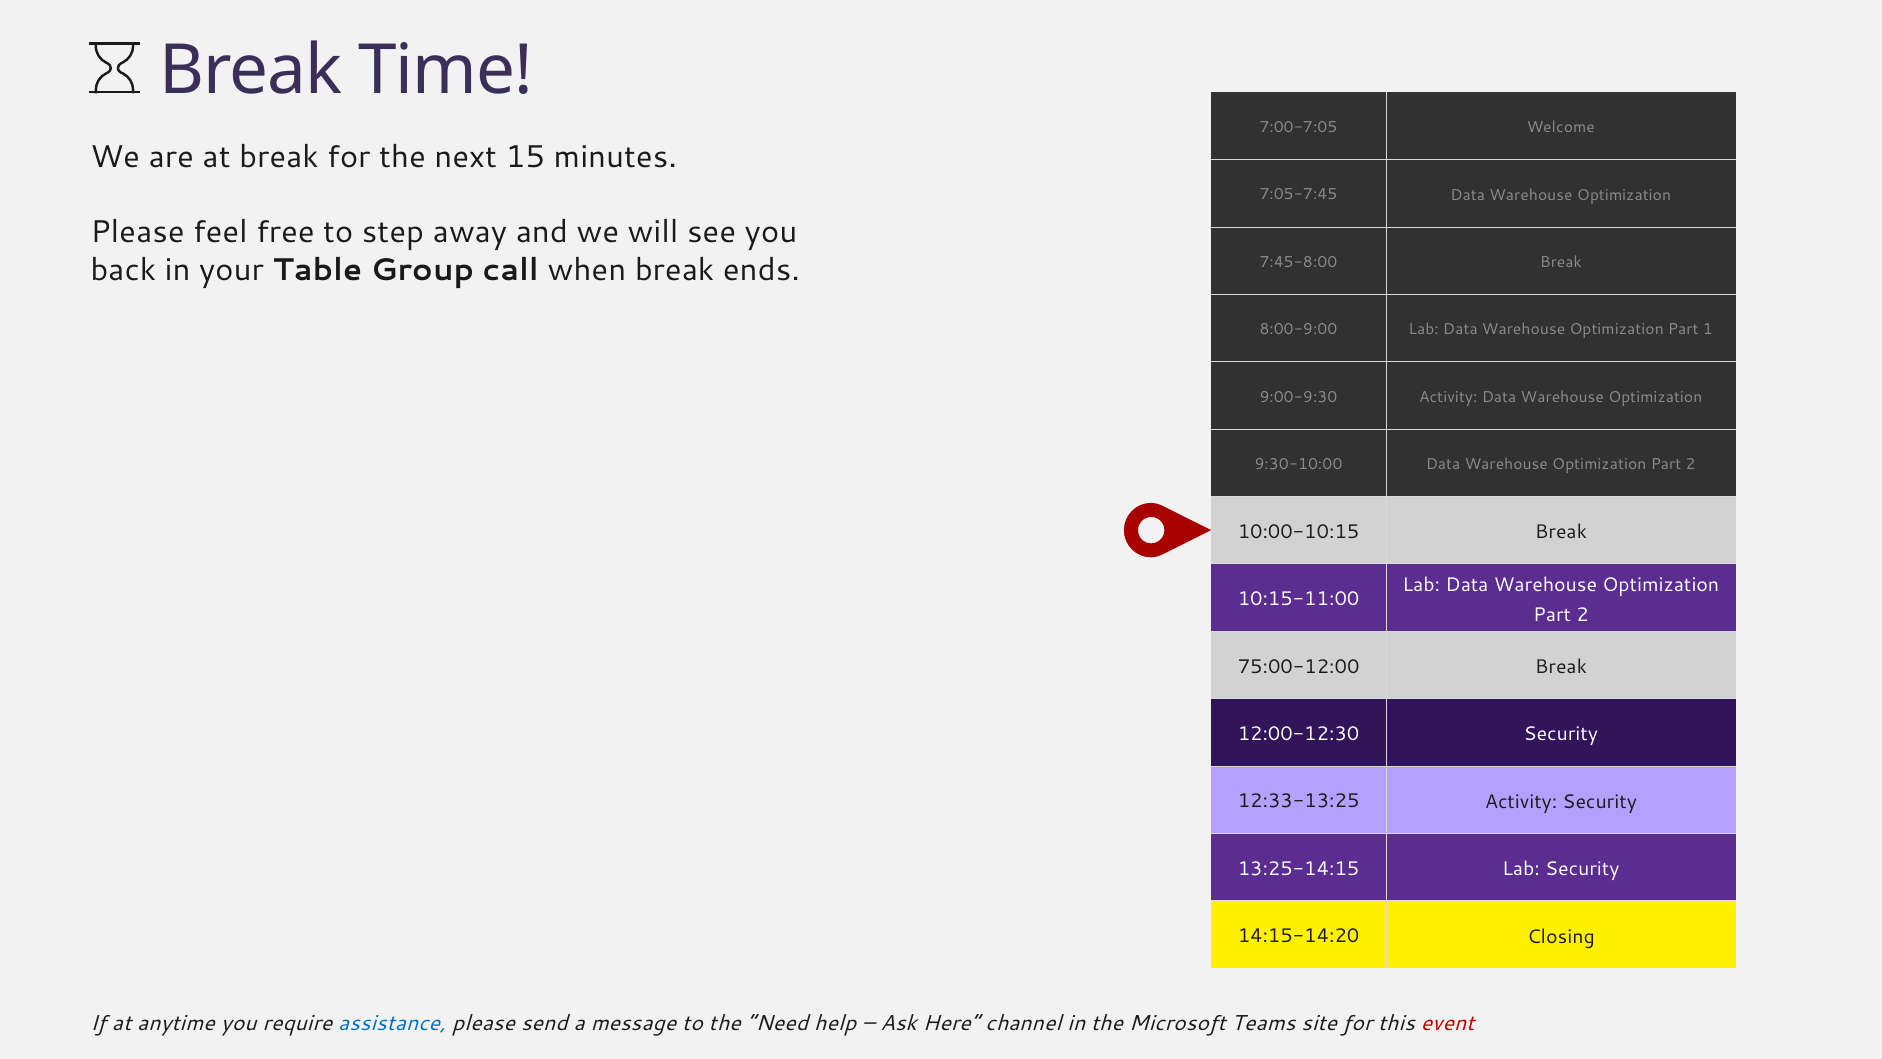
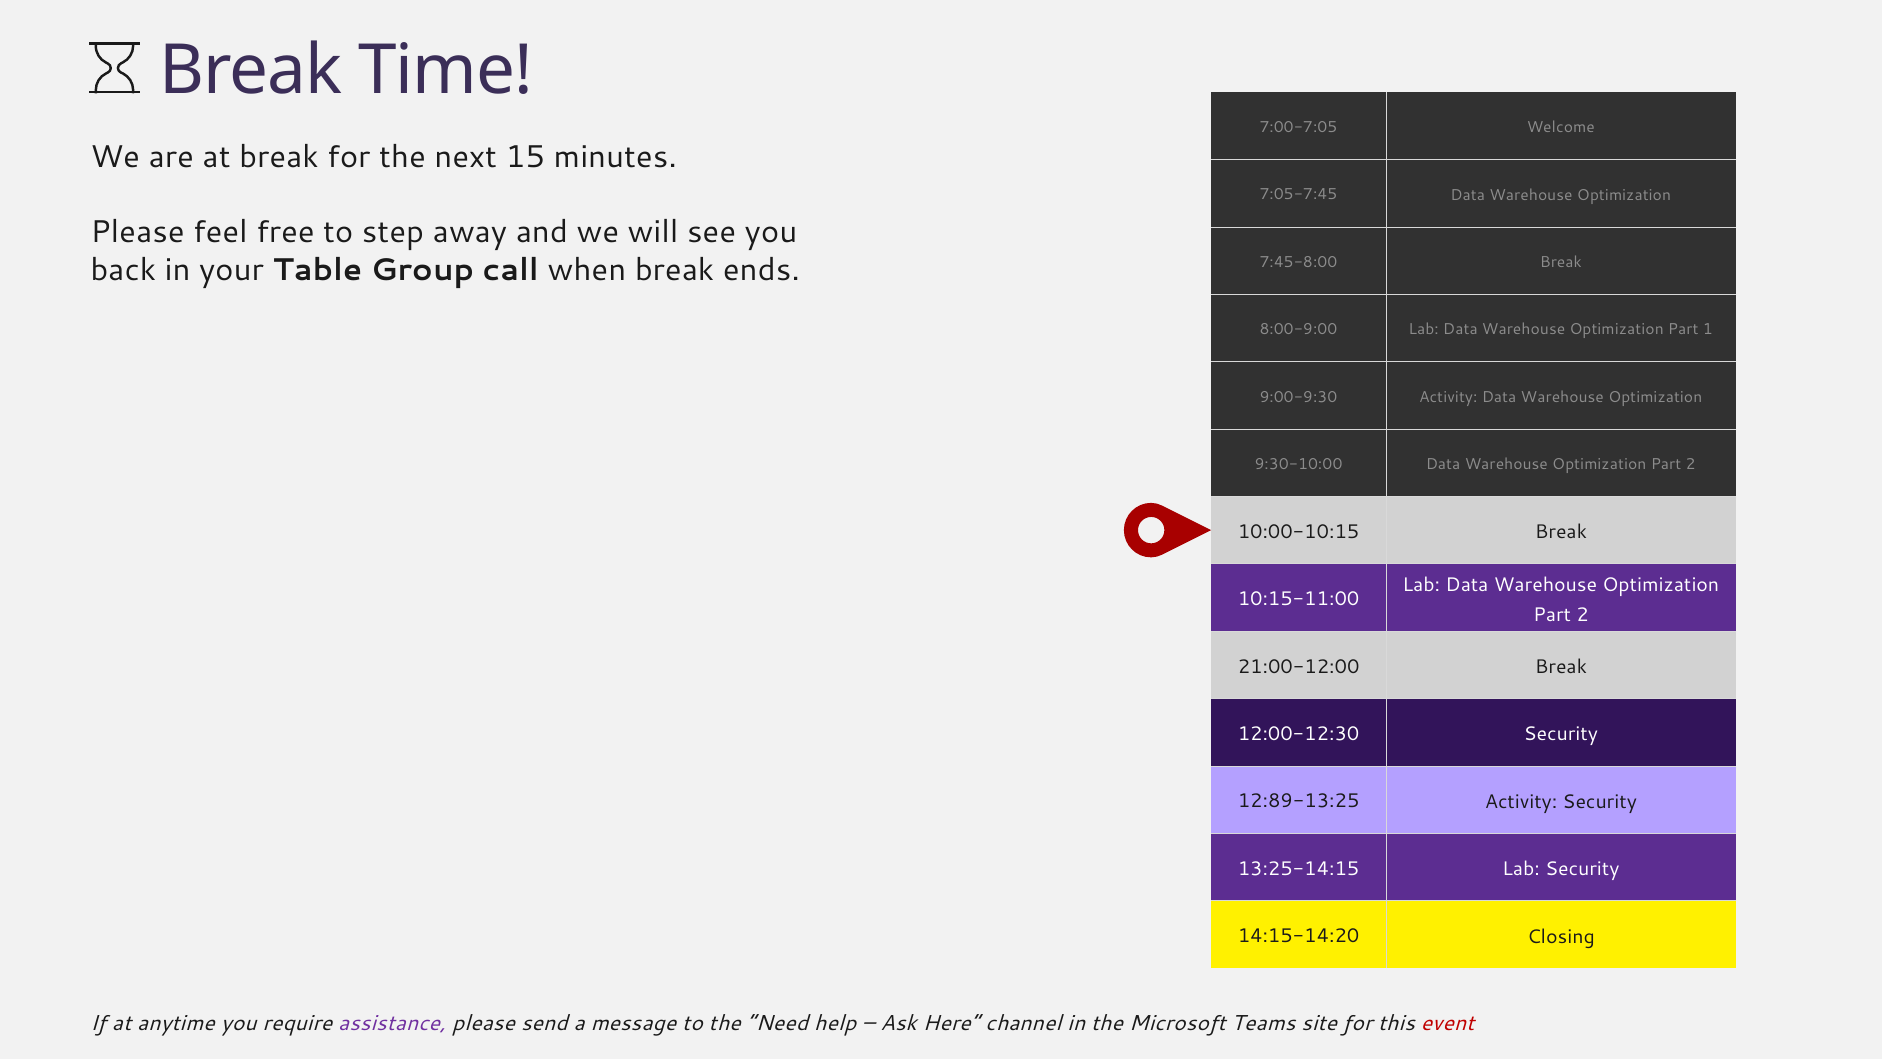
75:00-12:00: 75:00-12:00 -> 21:00-12:00 (1299, 666)
12:33-13:25: 12:33-13:25 -> 12:89-13:25 (1299, 801)
assistance colour: blue -> purple (392, 1023)
